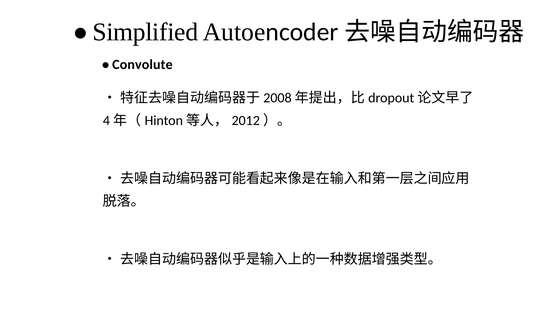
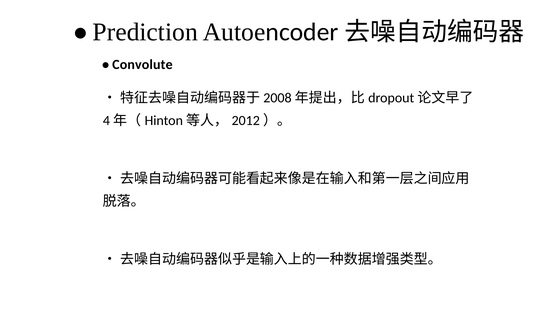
Simplified: Simplified -> Prediction (145, 32)
